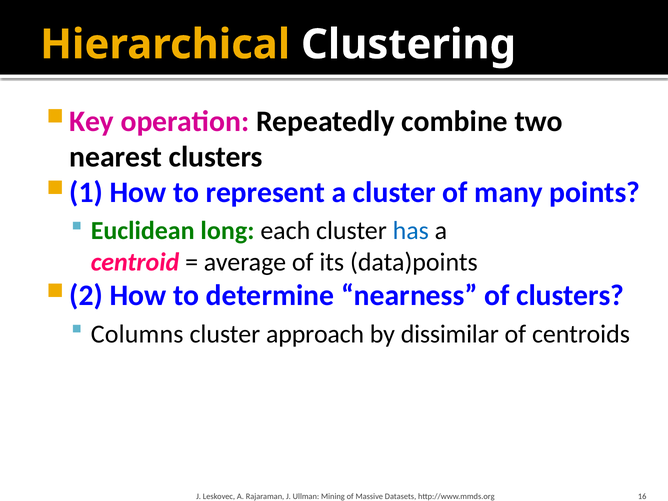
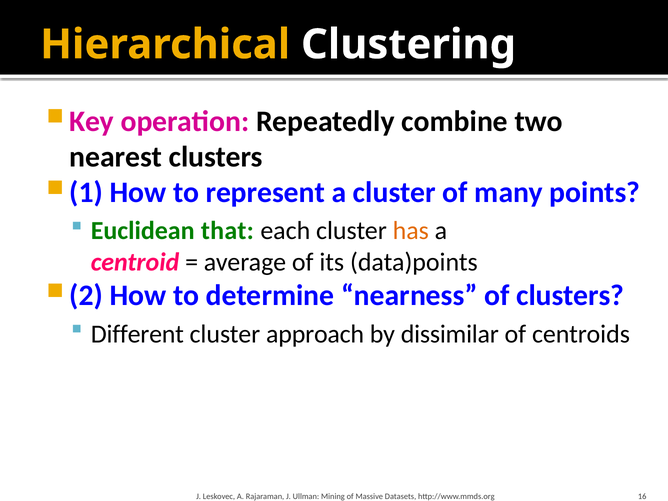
long: long -> that (227, 231)
has colour: blue -> orange (411, 231)
Columns: Columns -> Different (137, 334)
